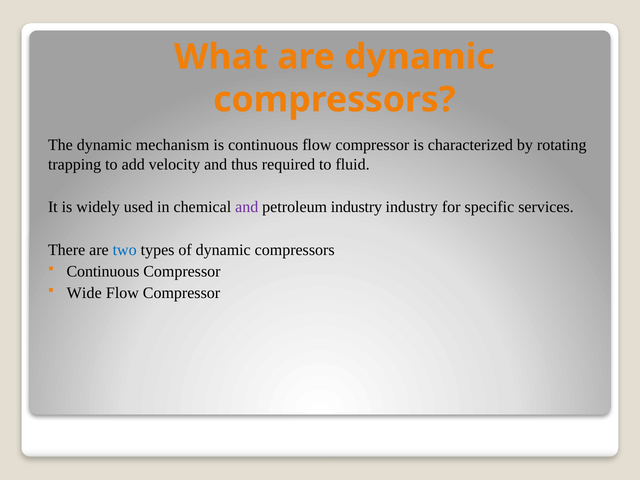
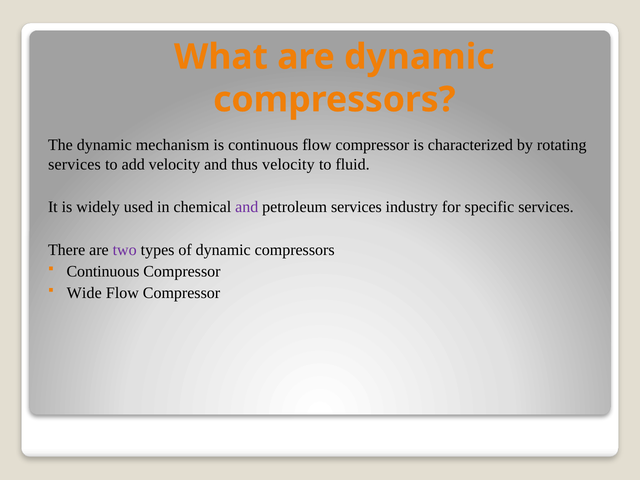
trapping: trapping -> services (75, 164)
thus required: required -> velocity (288, 164)
petroleum industry: industry -> services (356, 207)
two colour: blue -> purple (125, 250)
